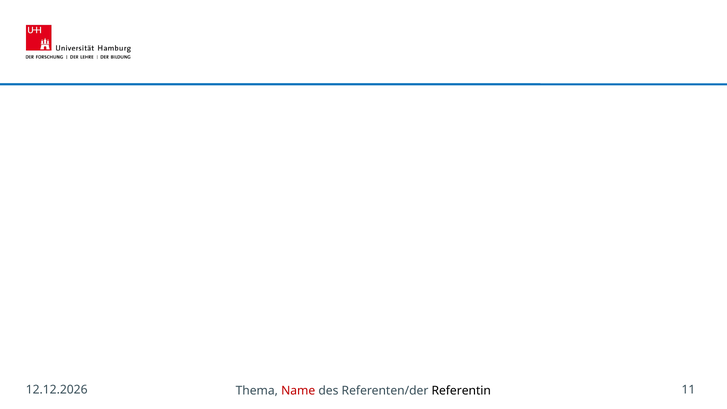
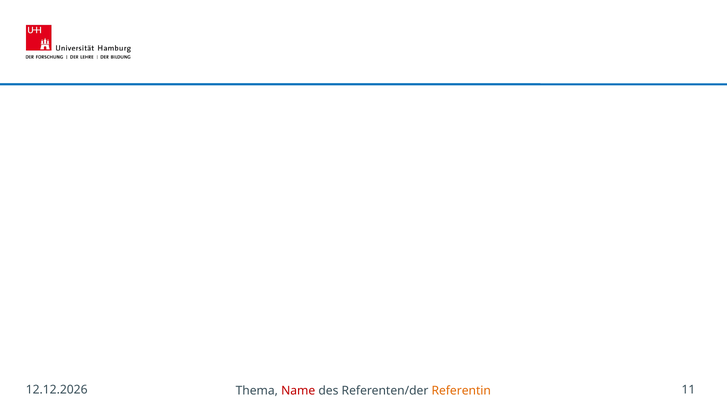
Referentin colour: black -> orange (461, 391)
